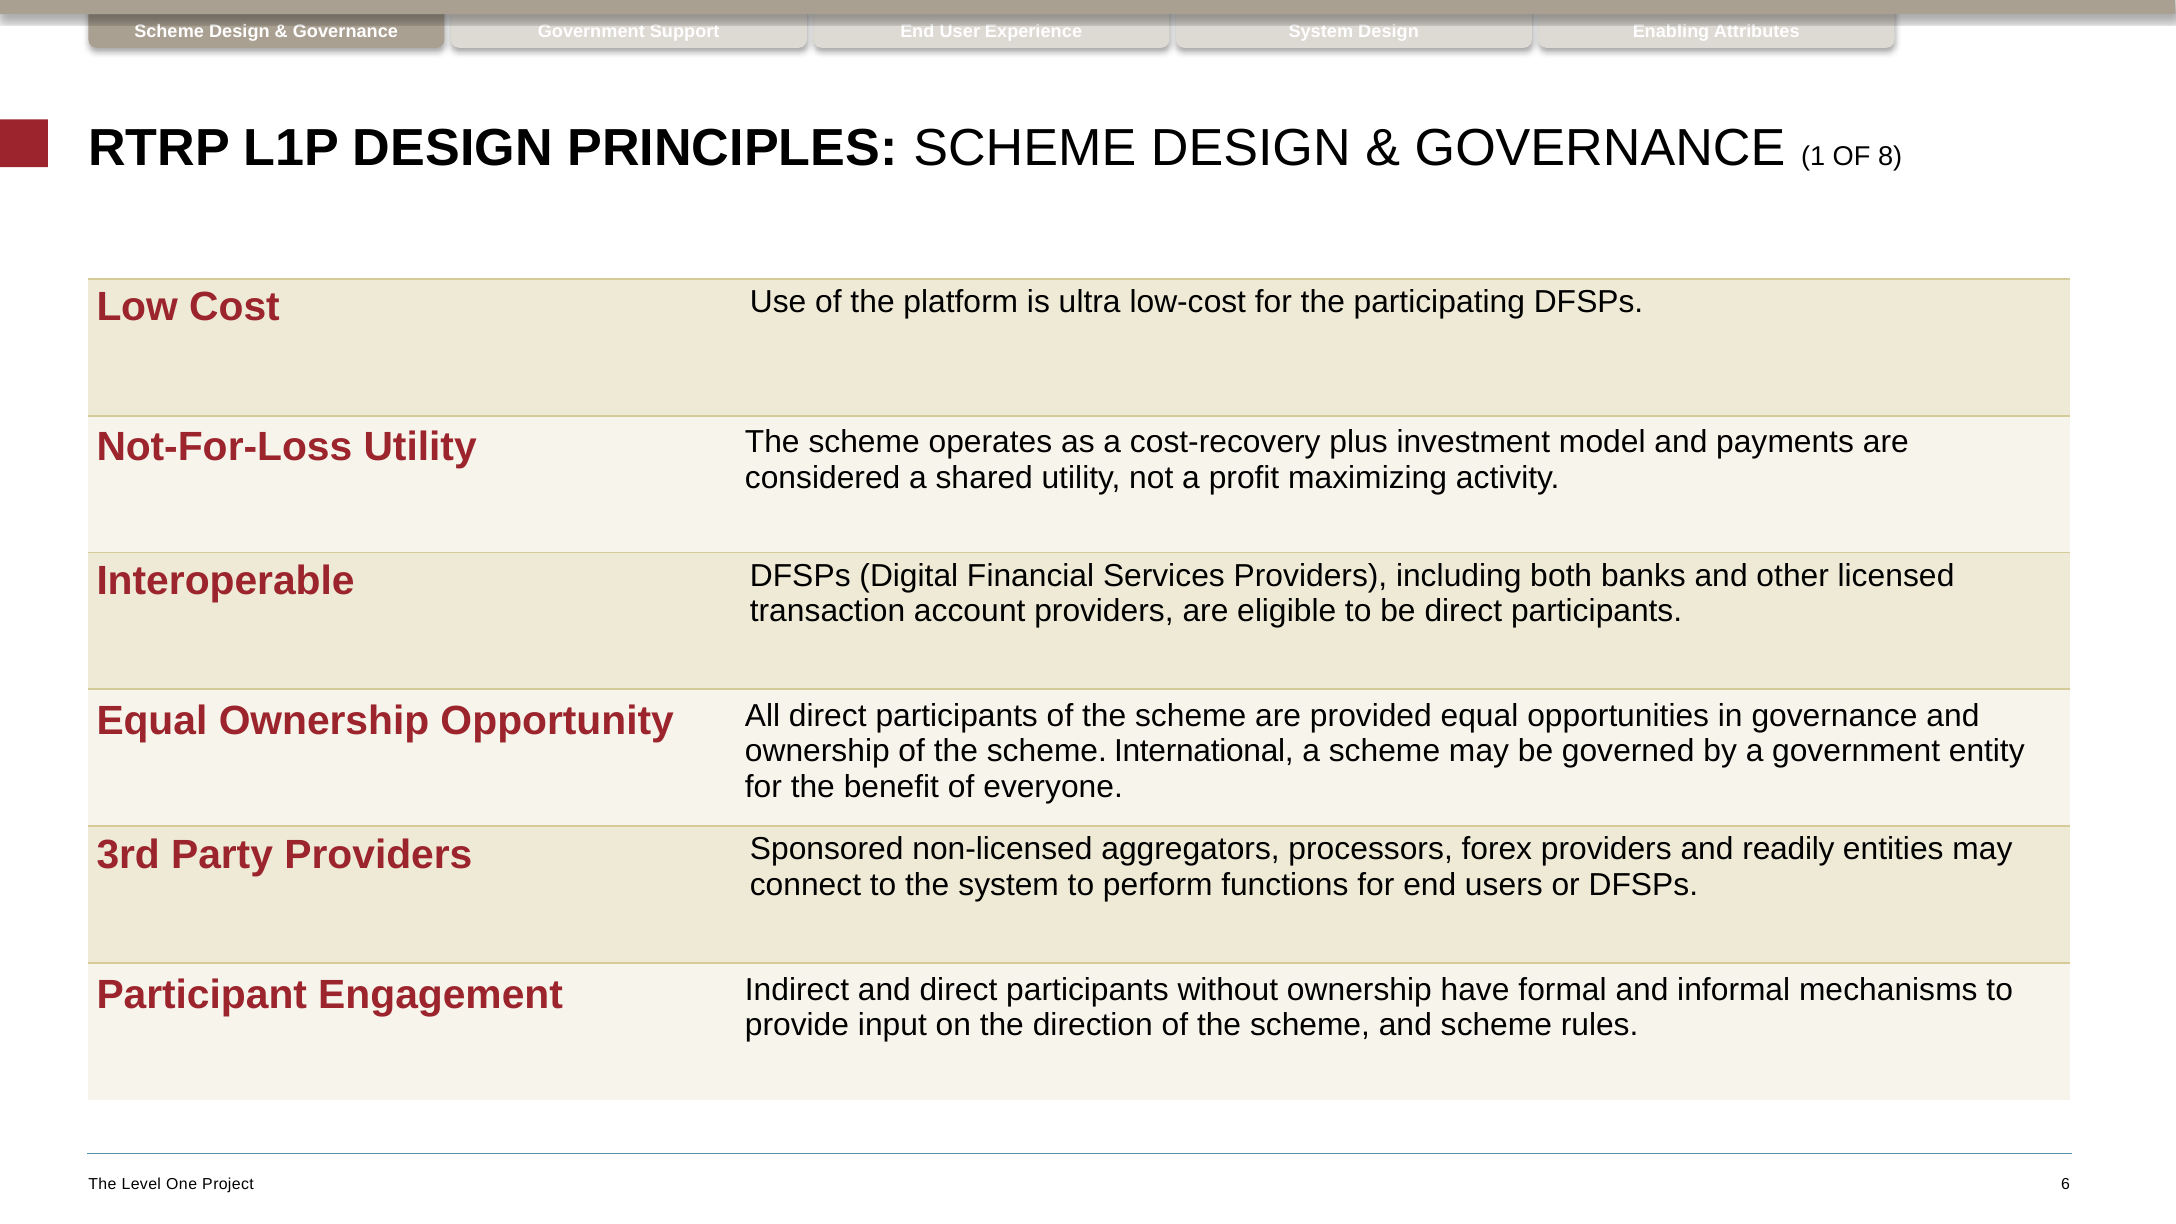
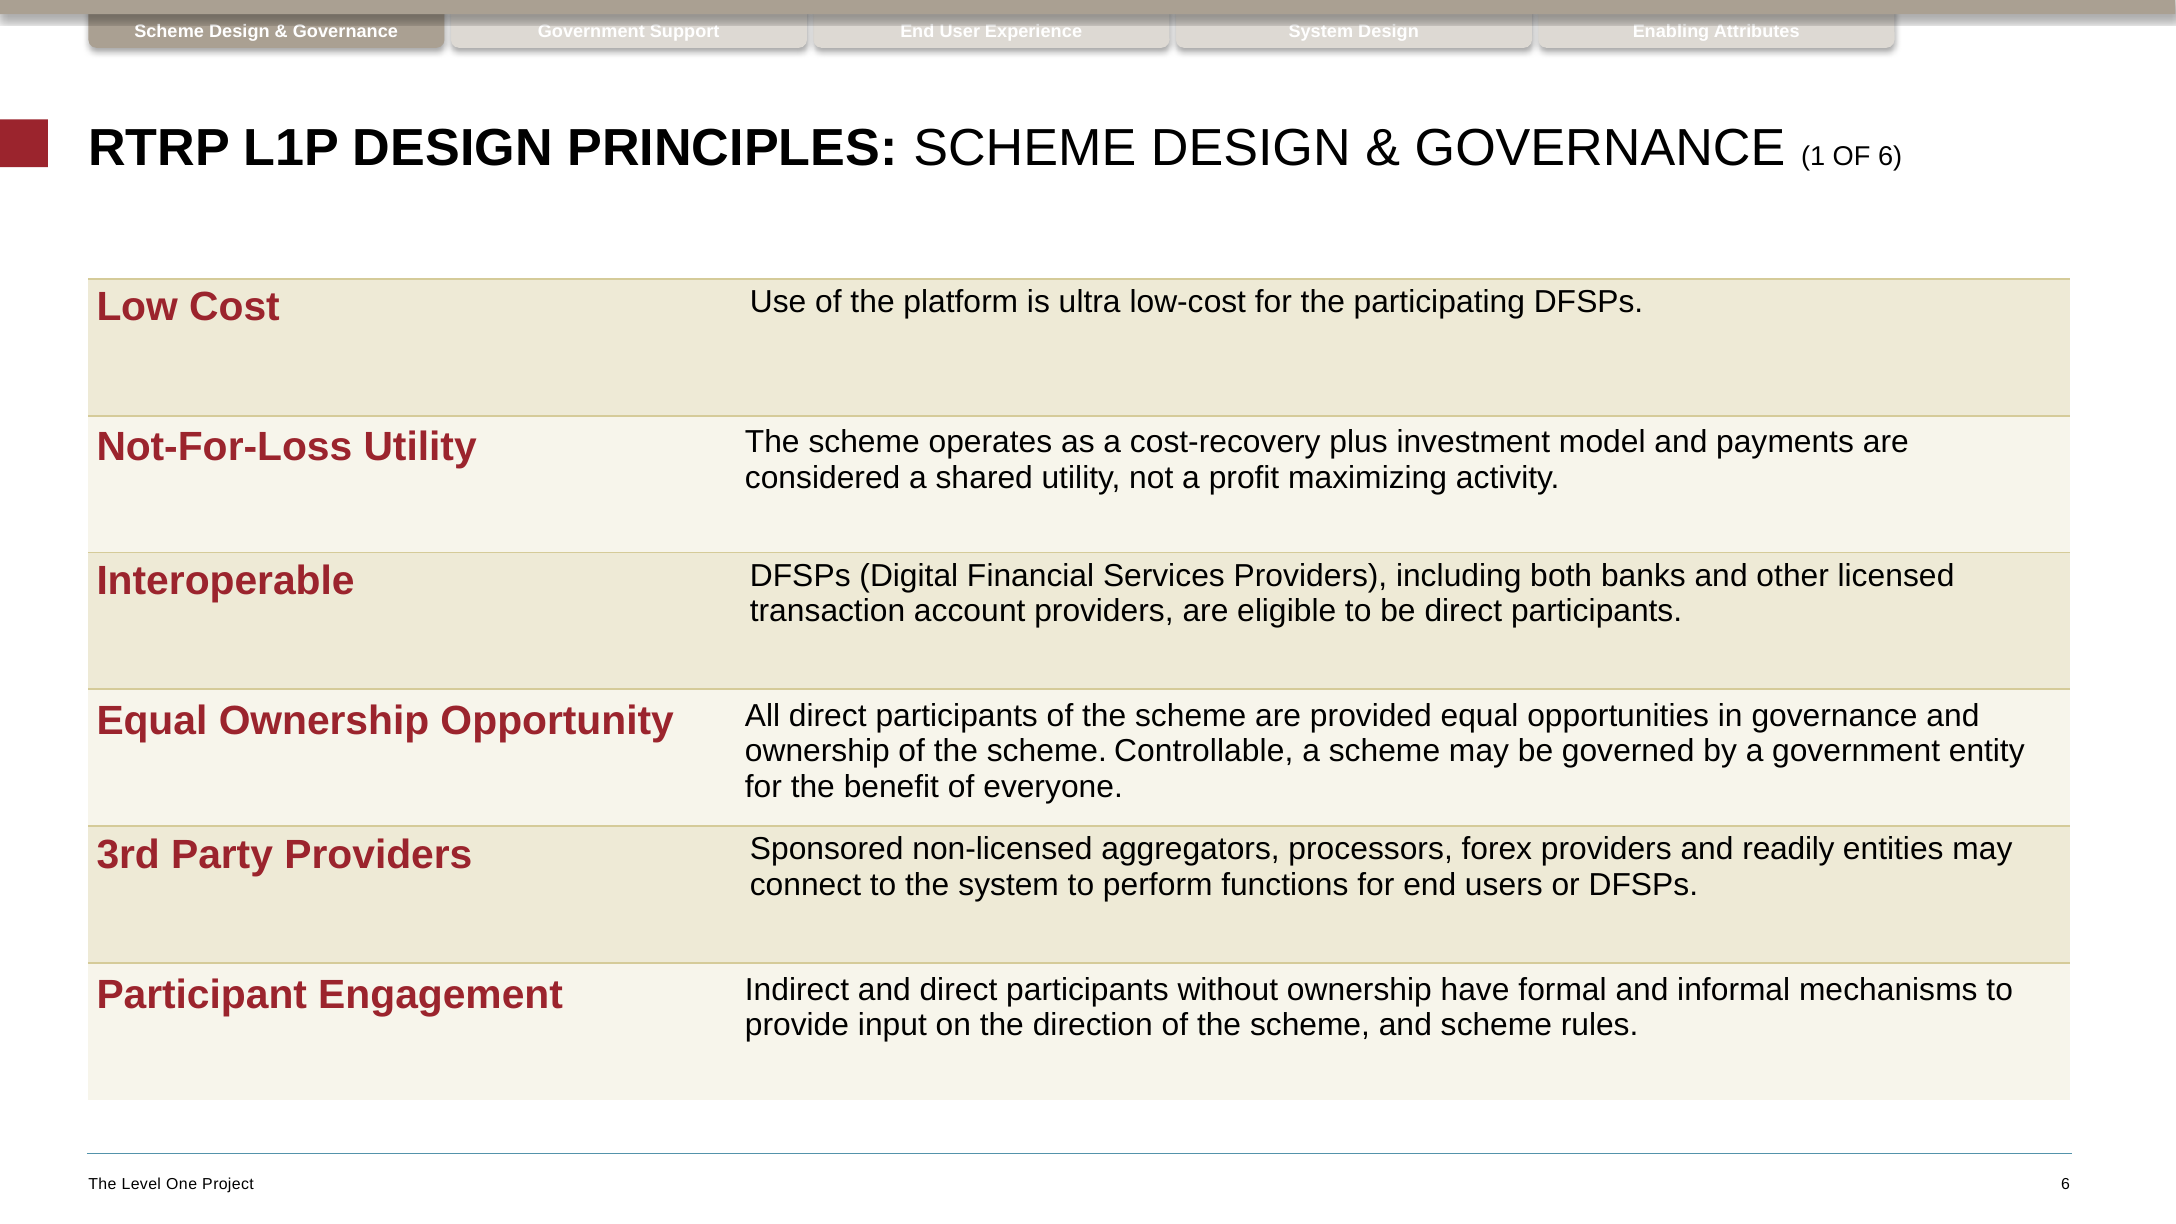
OF 8: 8 -> 6 (1890, 157)
International: International -> Controllable (1204, 751)
